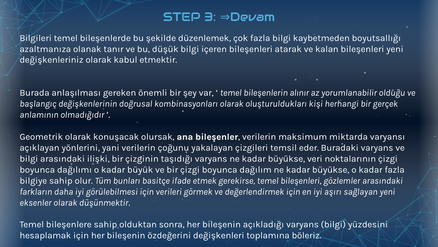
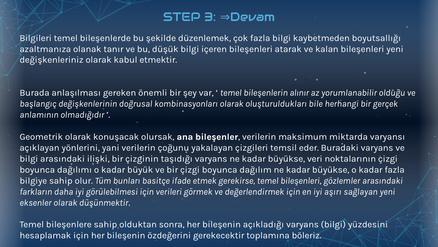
kişi: kişi -> bile (316, 104)
değişkenleri: değişkenleri -> gerekecektir (219, 235)
